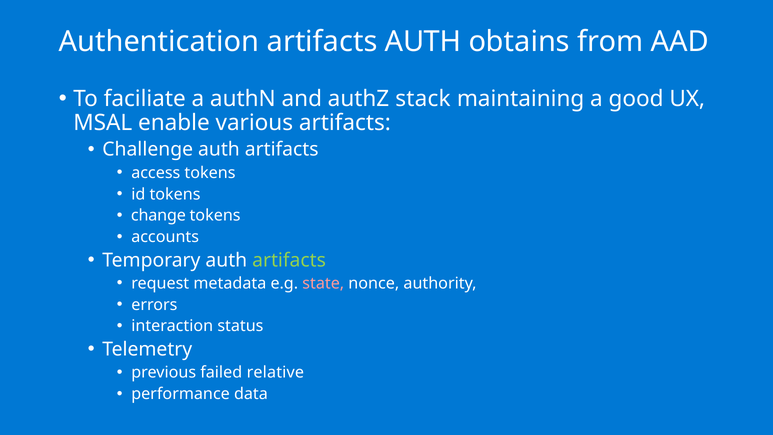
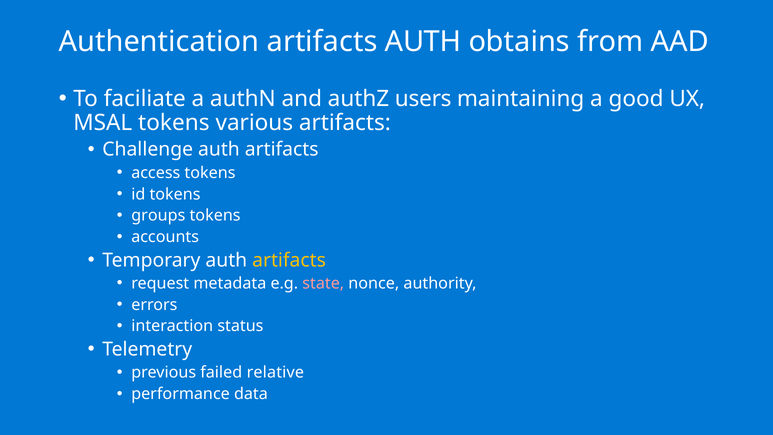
stack: stack -> users (423, 99)
MSAL enable: enable -> tokens (174, 123)
change: change -> groups (158, 216)
artifacts colour: light green -> yellow (289, 260)
